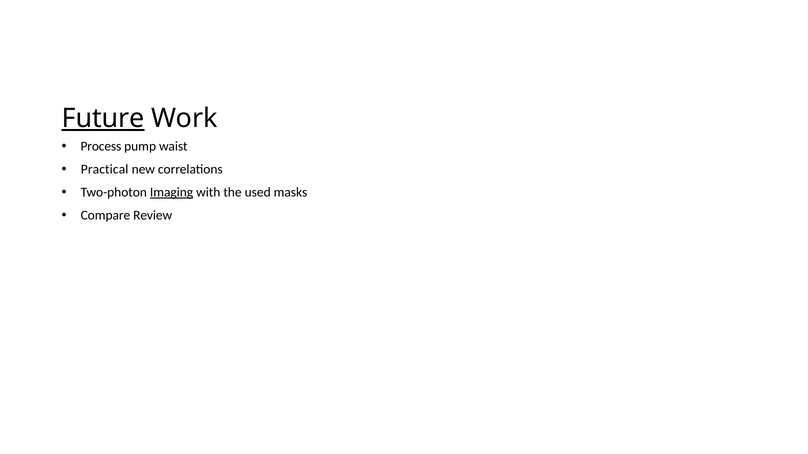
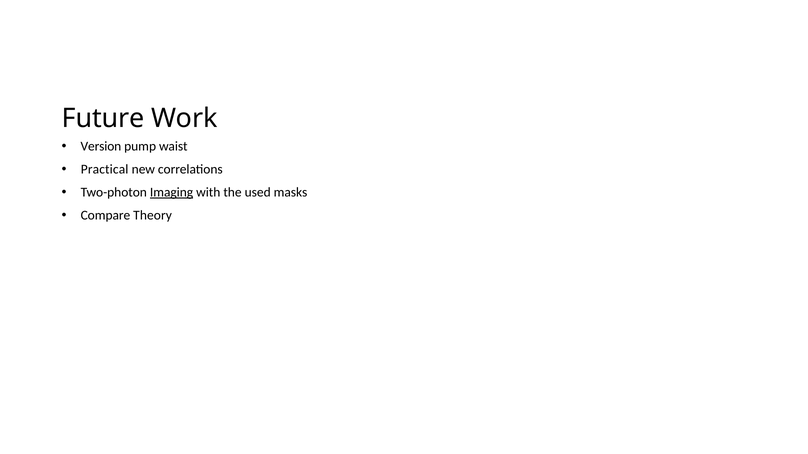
Future underline: present -> none (103, 119)
Process: Process -> Version (101, 147)
Review: Review -> Theory (153, 215)
